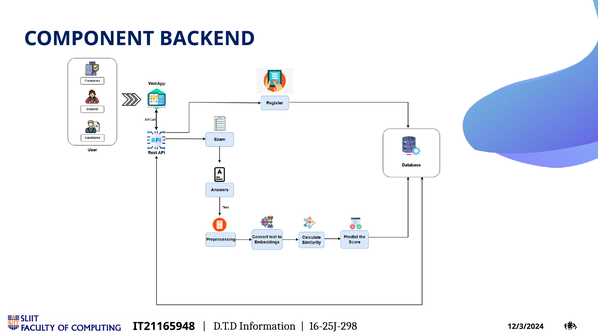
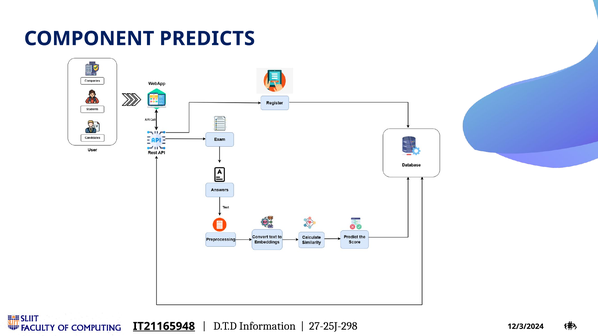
BACKEND: BACKEND -> PREDICTS (207, 39)
IT21165948 underline: none -> present (164, 327)
16-25J-298: 16-25J-298 -> 27-25J-298 (333, 327)
